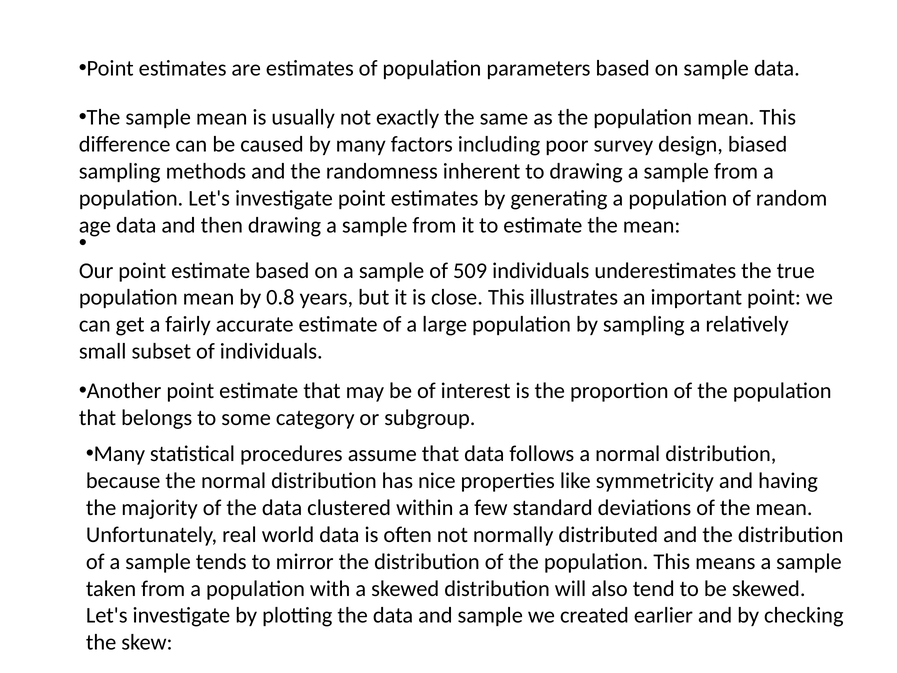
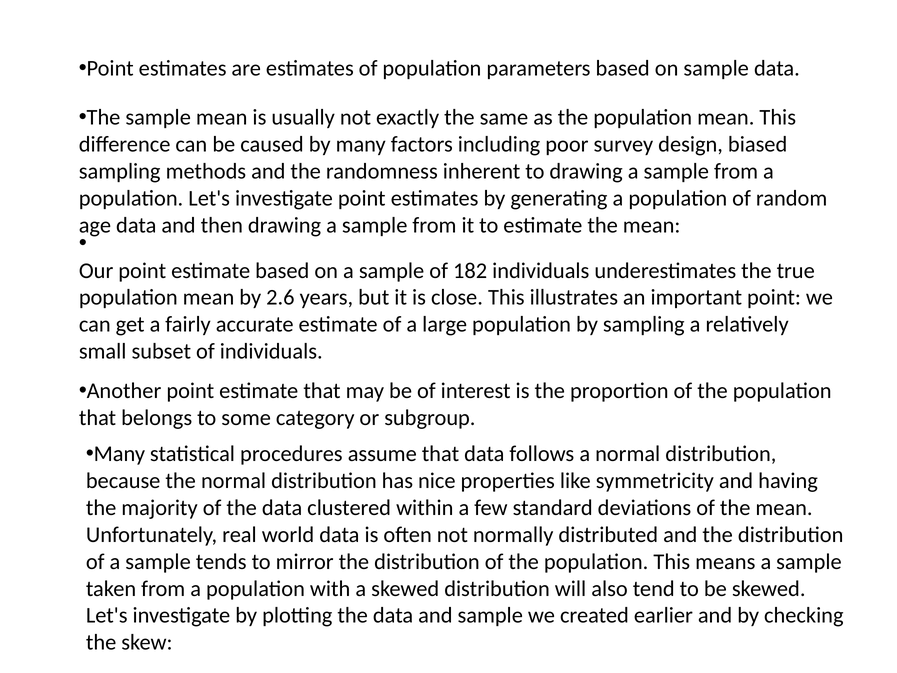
509: 509 -> 182 (470, 271)
0.8: 0.8 -> 2.6 (280, 297)
